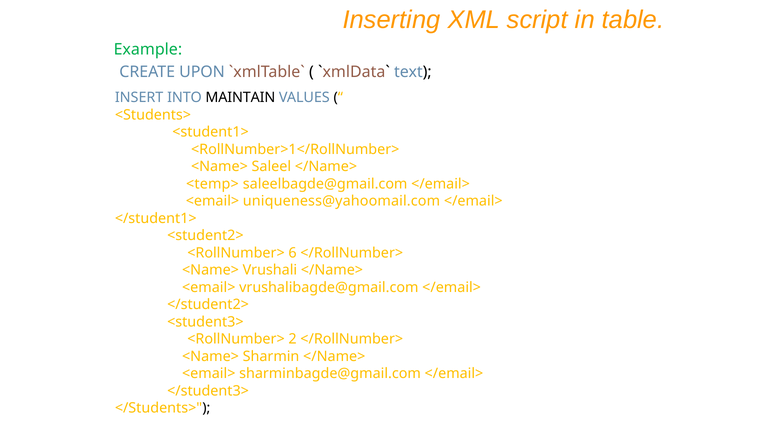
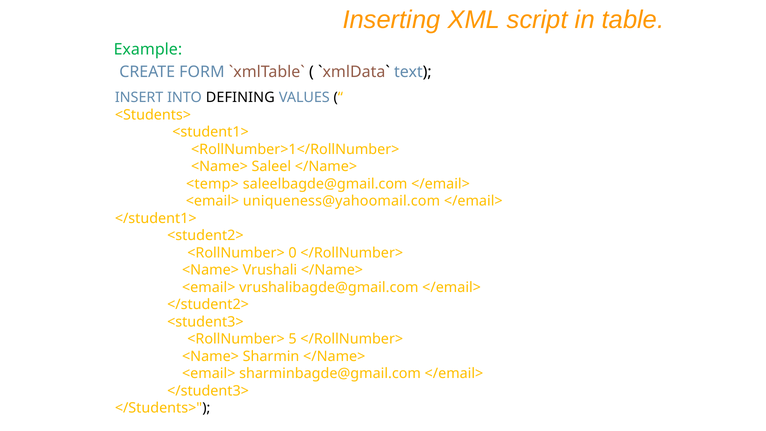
UPON: UPON -> FORM (202, 72)
MAINTAIN: MAINTAIN -> DEFINING (240, 98)
6: 6 -> 0 (293, 253)
2: 2 -> 5 (293, 339)
